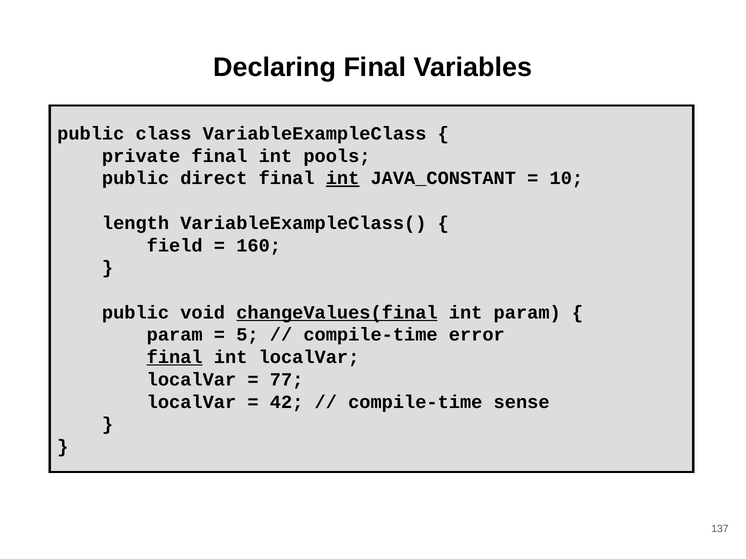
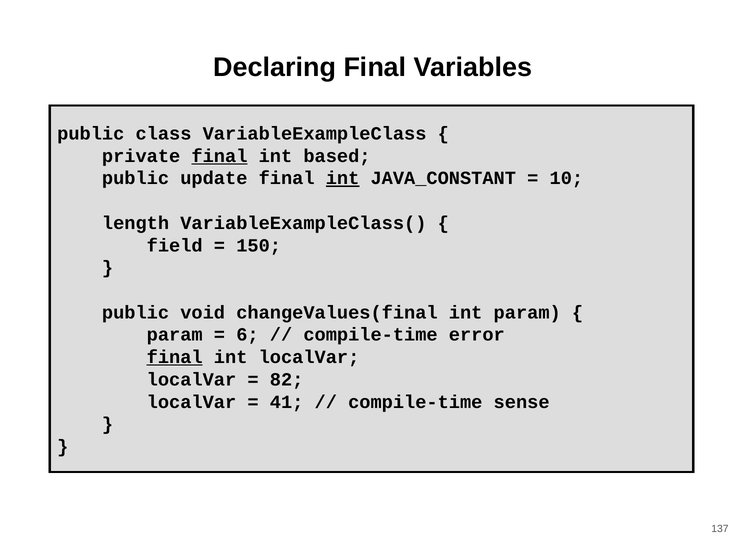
final underline: none -> present (219, 156)
pools: pools -> based (337, 156)
direct: direct -> update (214, 178)
160: 160 -> 150 (259, 246)
changeValues(final underline: present -> none (337, 313)
5: 5 -> 6 (247, 335)
77: 77 -> 82 (287, 380)
42: 42 -> 41 (287, 402)
